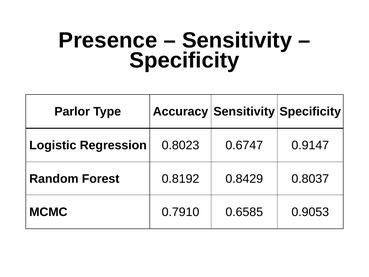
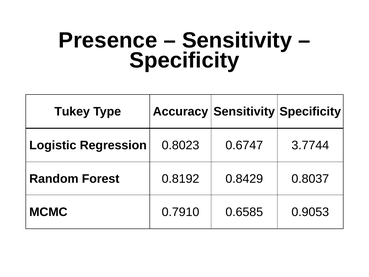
Parlor: Parlor -> Tukey (72, 112)
0.9147: 0.9147 -> 3.7744 (310, 145)
